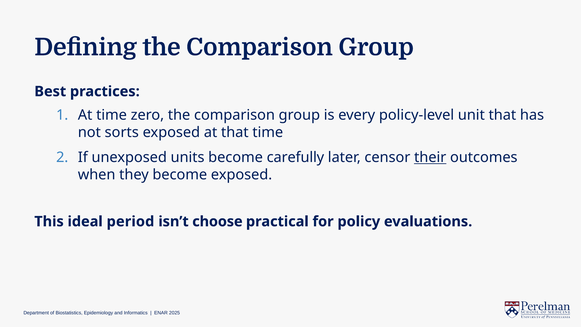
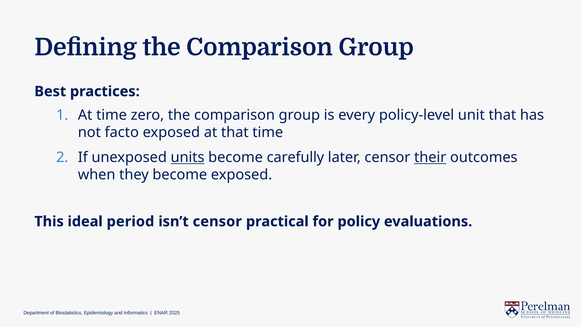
sorts: sorts -> facto (122, 132)
units underline: none -> present (188, 157)
isn’t choose: choose -> censor (217, 221)
